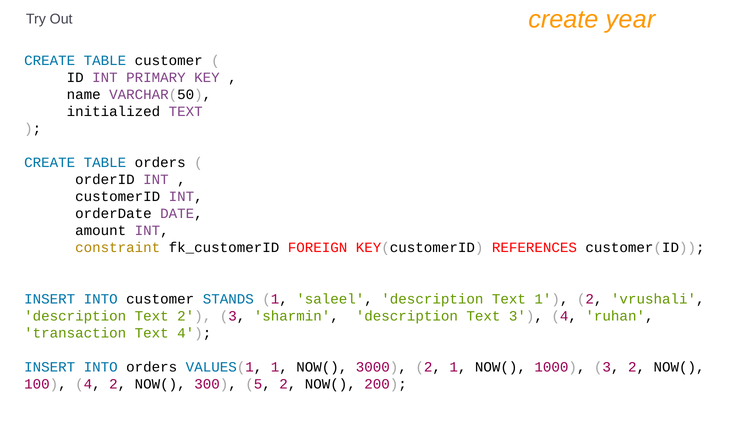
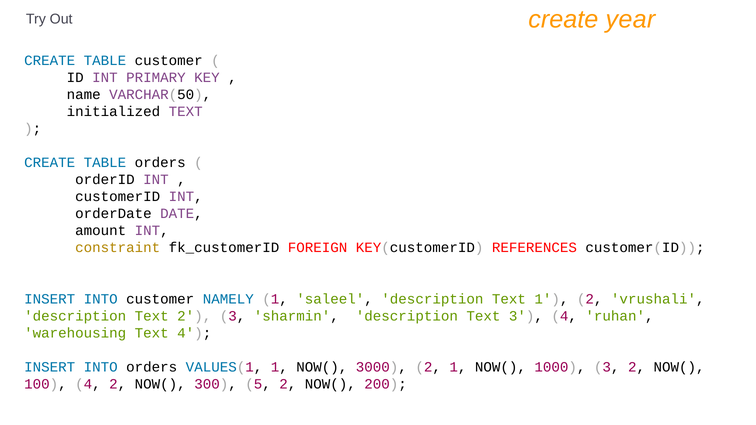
STANDS: STANDS -> NAMELY (228, 299)
transaction: transaction -> warehousing (75, 333)
